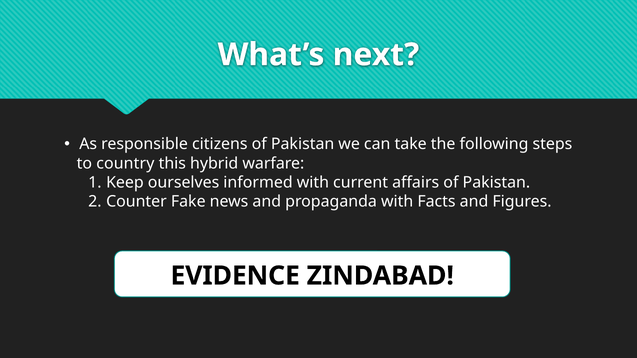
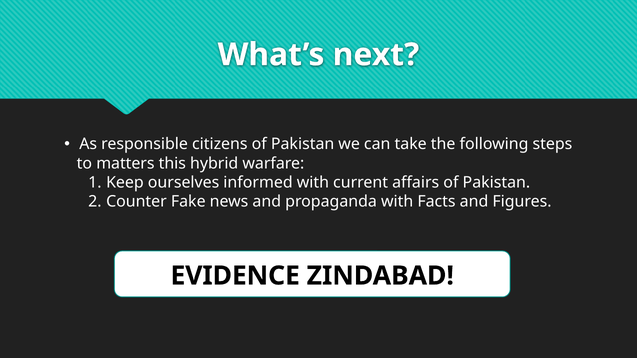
country: country -> matters (125, 163)
